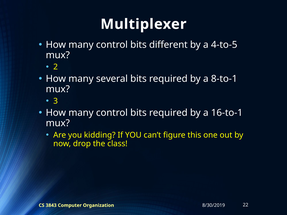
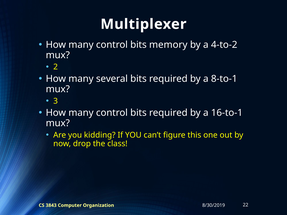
different: different -> memory (168, 45)
4-to-5: 4-to-5 -> 4-to-2 (224, 45)
